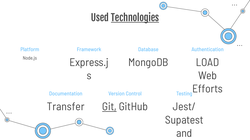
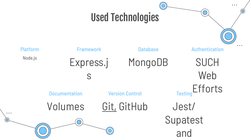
Technologies underline: present -> none (135, 18)
LOAD: LOAD -> SUCH (208, 63)
Transfer: Transfer -> Volumes (66, 107)
